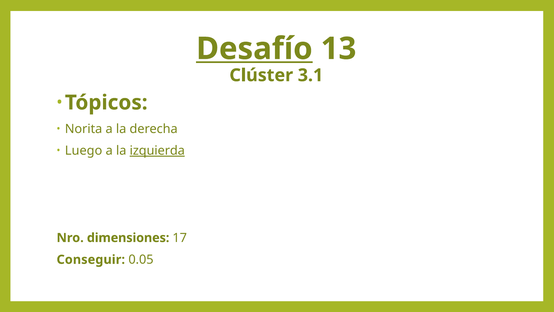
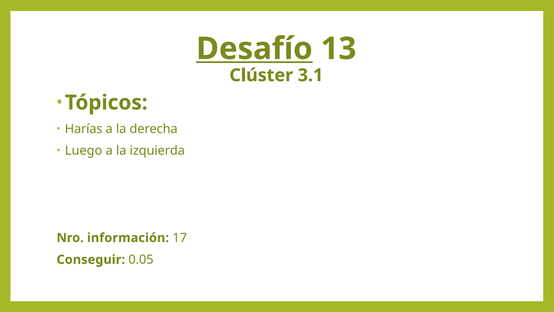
Norita: Norita -> Harías (84, 129)
izquierda underline: present -> none (157, 150)
dimensiones: dimensiones -> información (128, 238)
